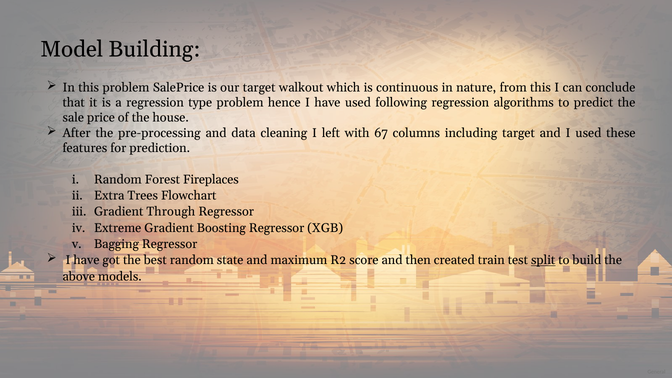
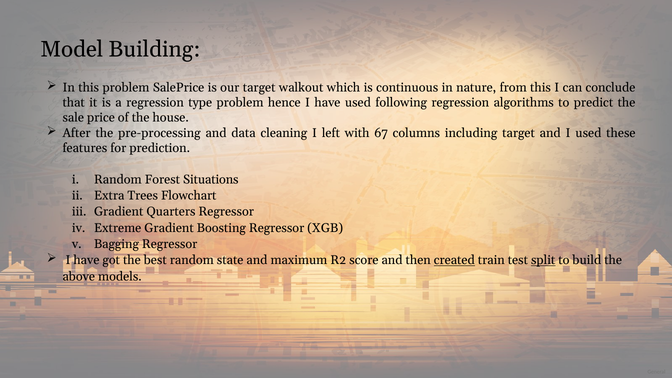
Fireplaces: Fireplaces -> Situations (211, 179)
Through: Through -> Quarters (171, 212)
created underline: none -> present (454, 260)
